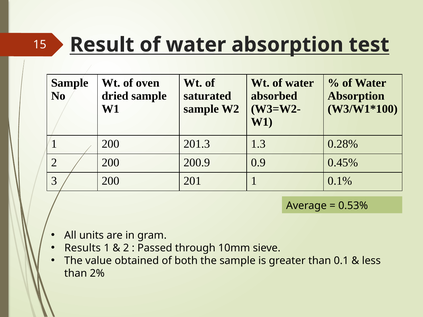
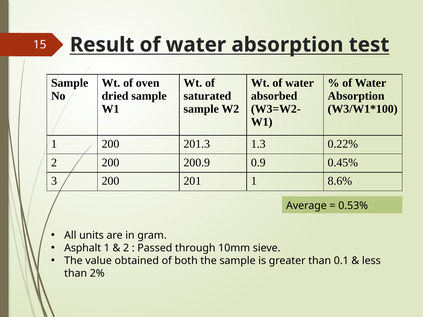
0.28%: 0.28% -> 0.22% (343, 144)
0.1%: 0.1% -> 8.6% (340, 181)
Results: Results -> Asphalt (83, 248)
